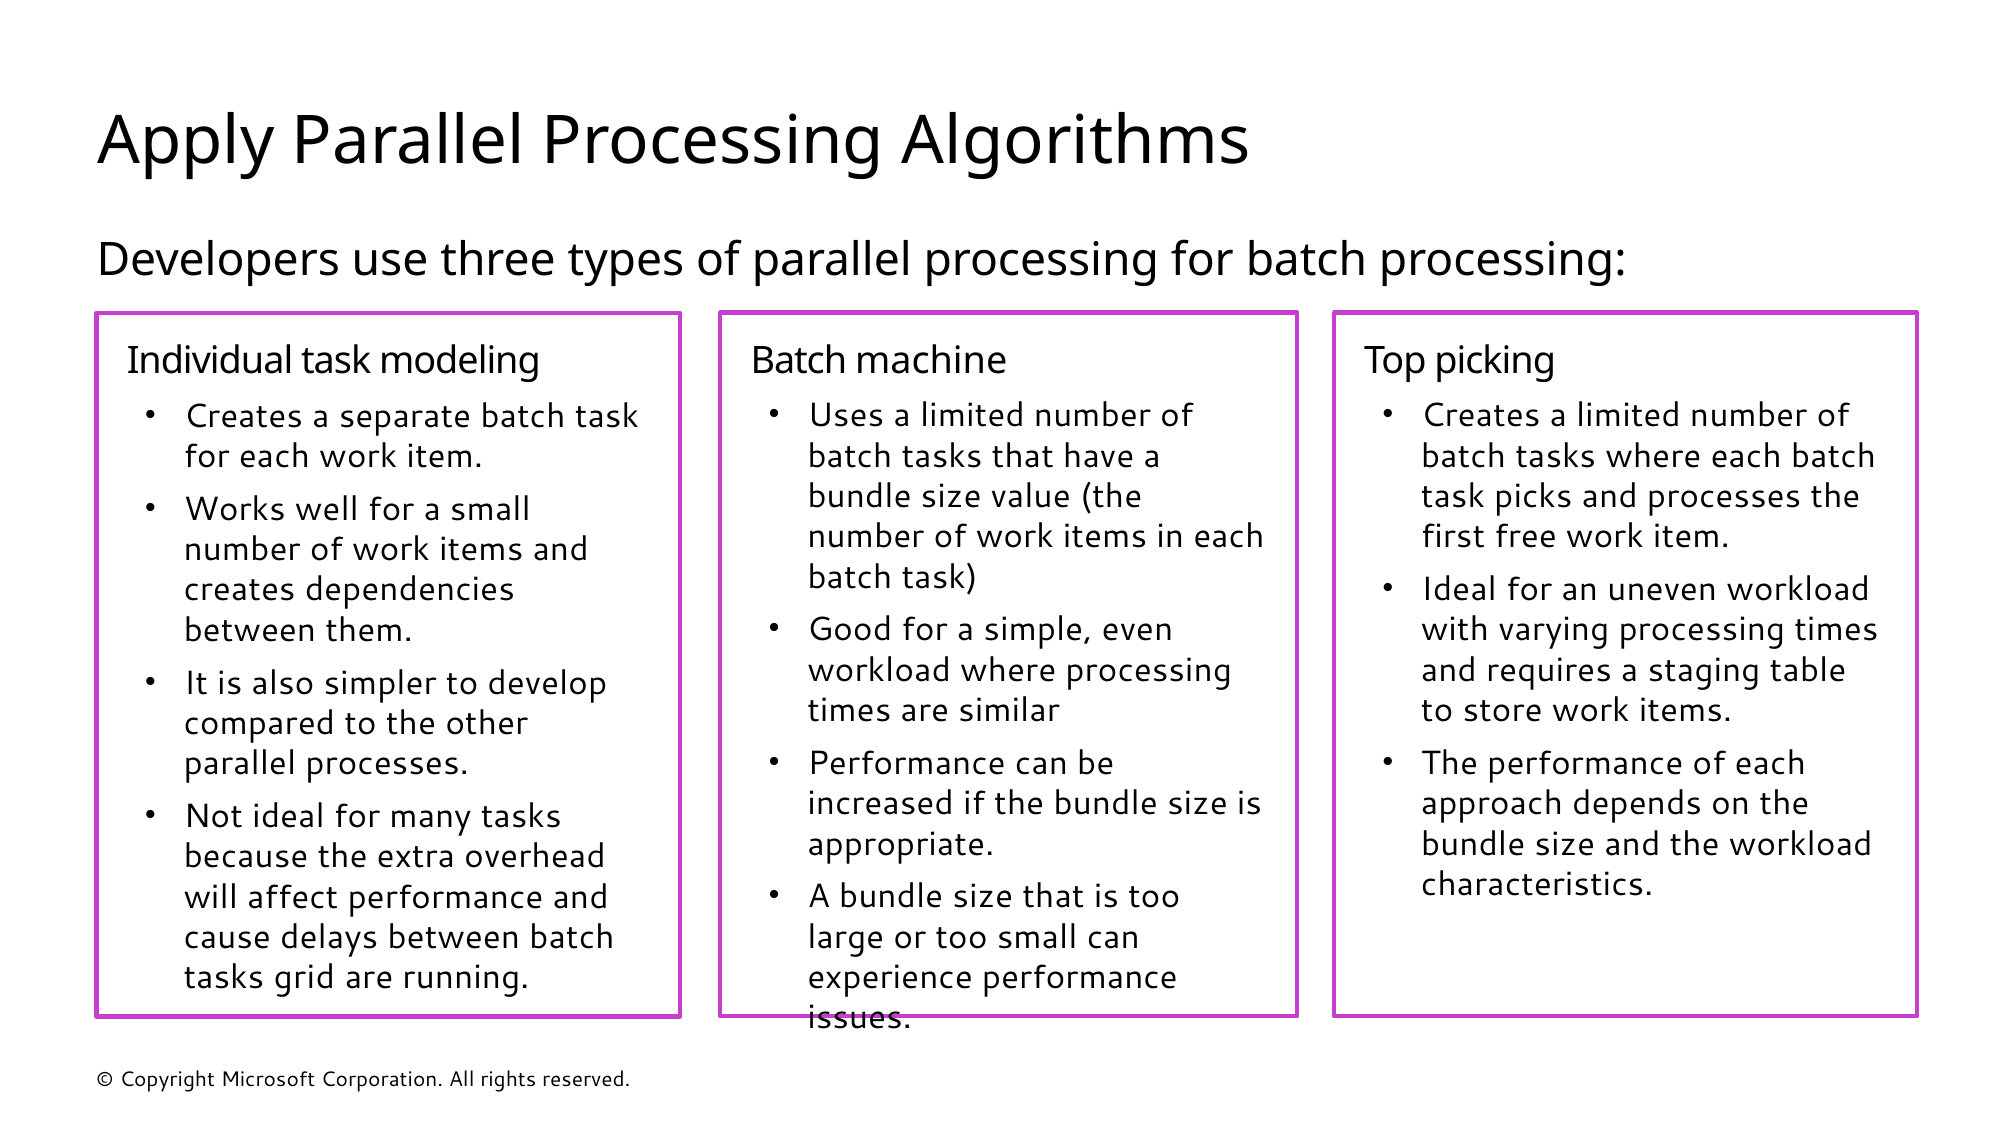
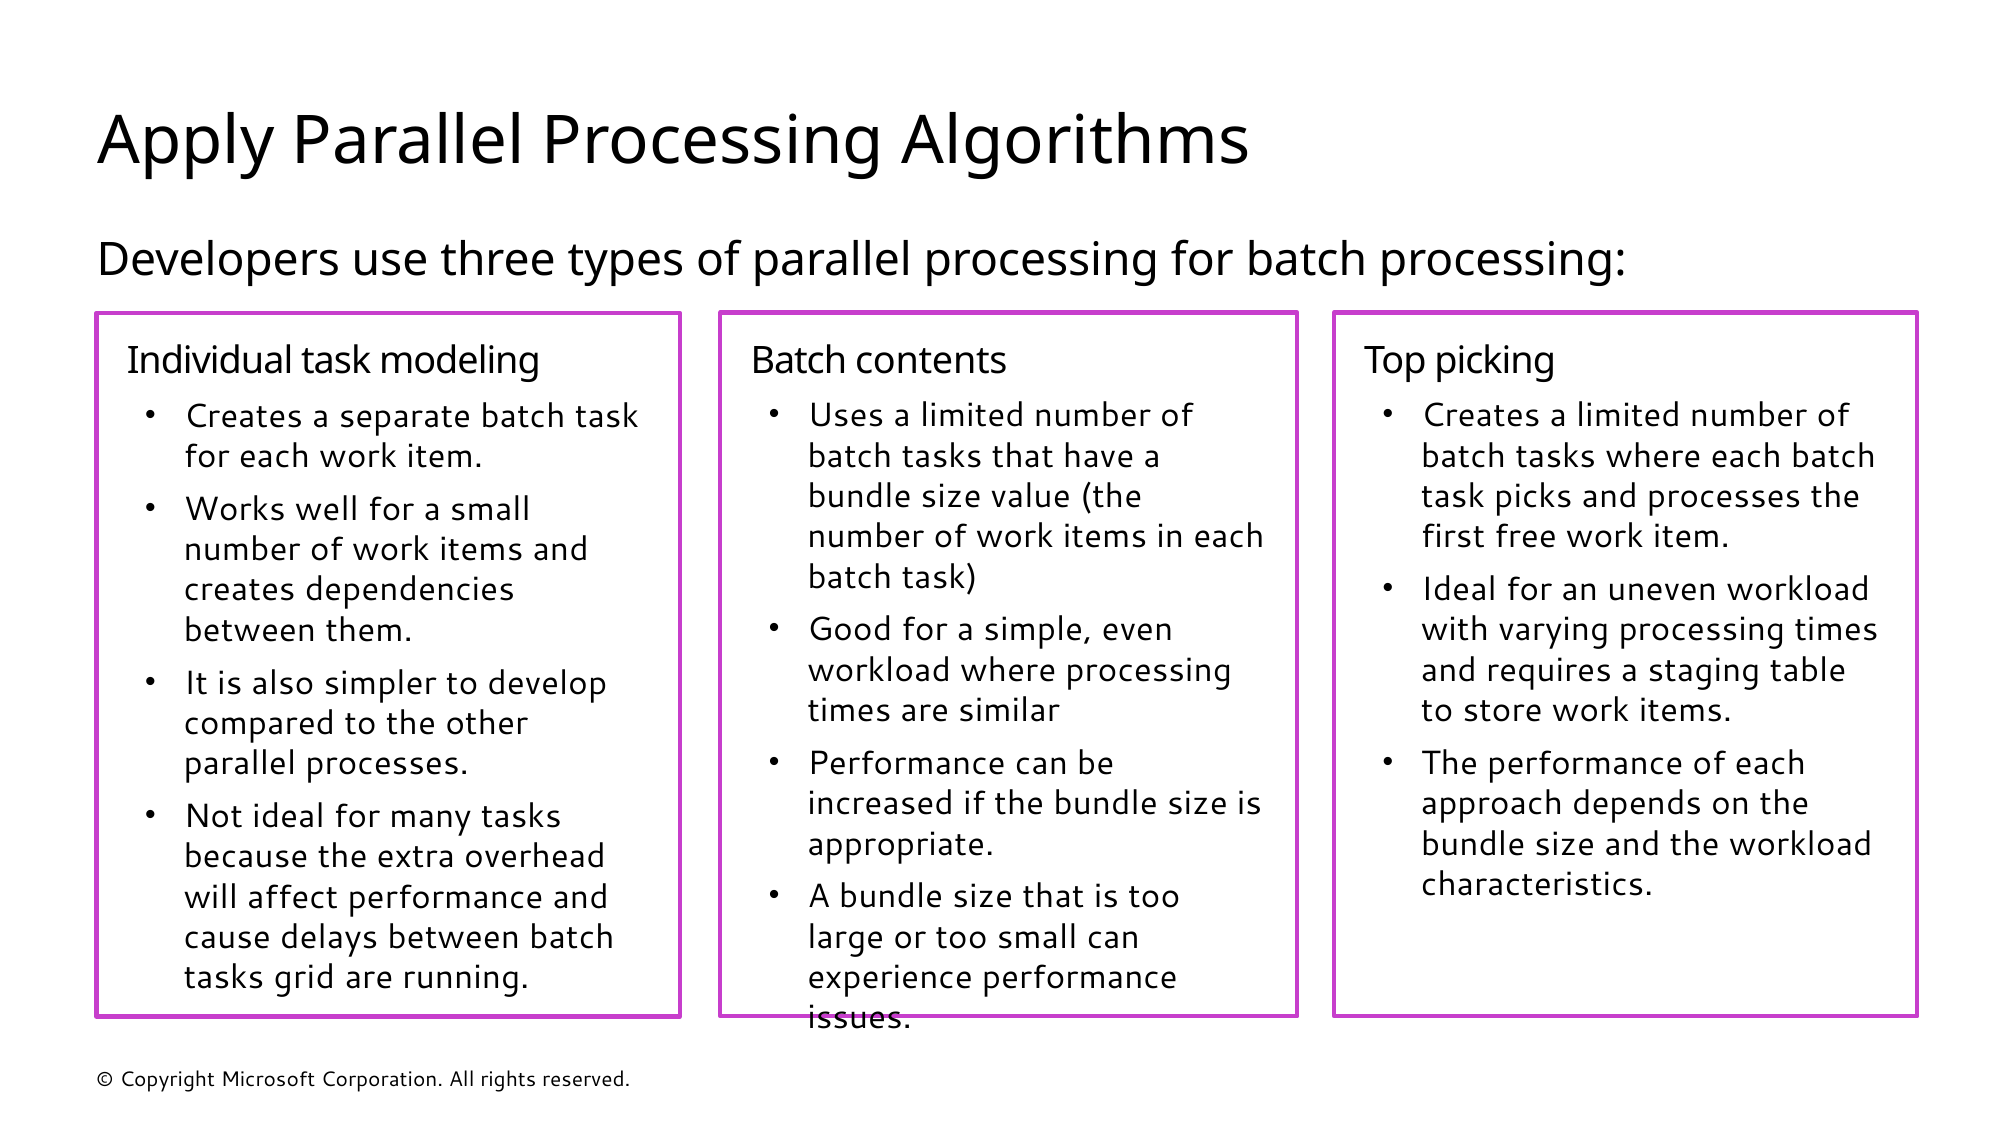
machine: machine -> contents (931, 361)
